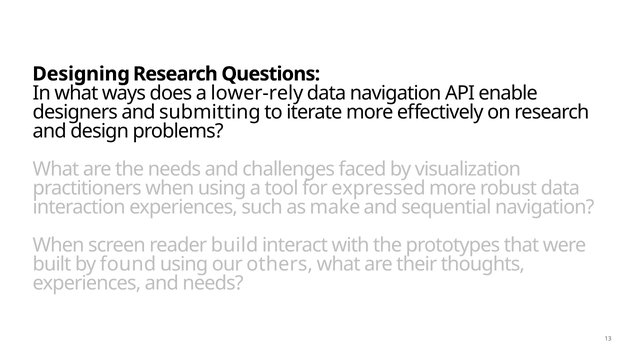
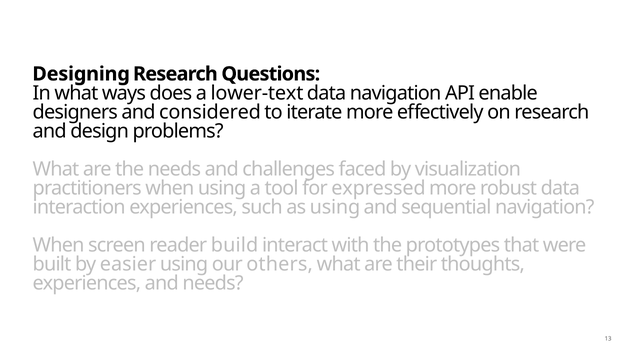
lower-rely: lower-rely -> lower-text (257, 93)
submitting: submitting -> considered (210, 112)
as make: make -> using (335, 207)
found: found -> easier (128, 264)
